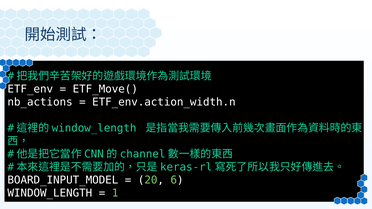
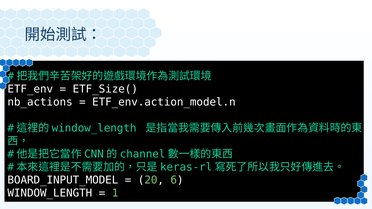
ETF_Move(: ETF_Move( -> ETF_Size( (105, 89)
ETF_env.action_width.n: ETF_env.action_width.n -> ETF_env.action_model.n (164, 102)
